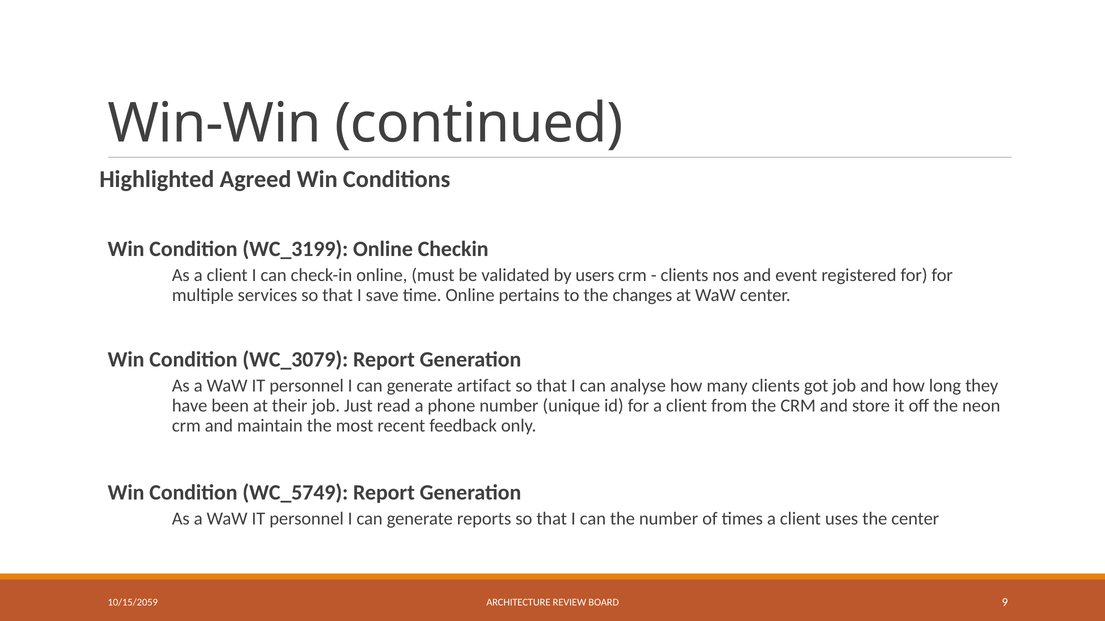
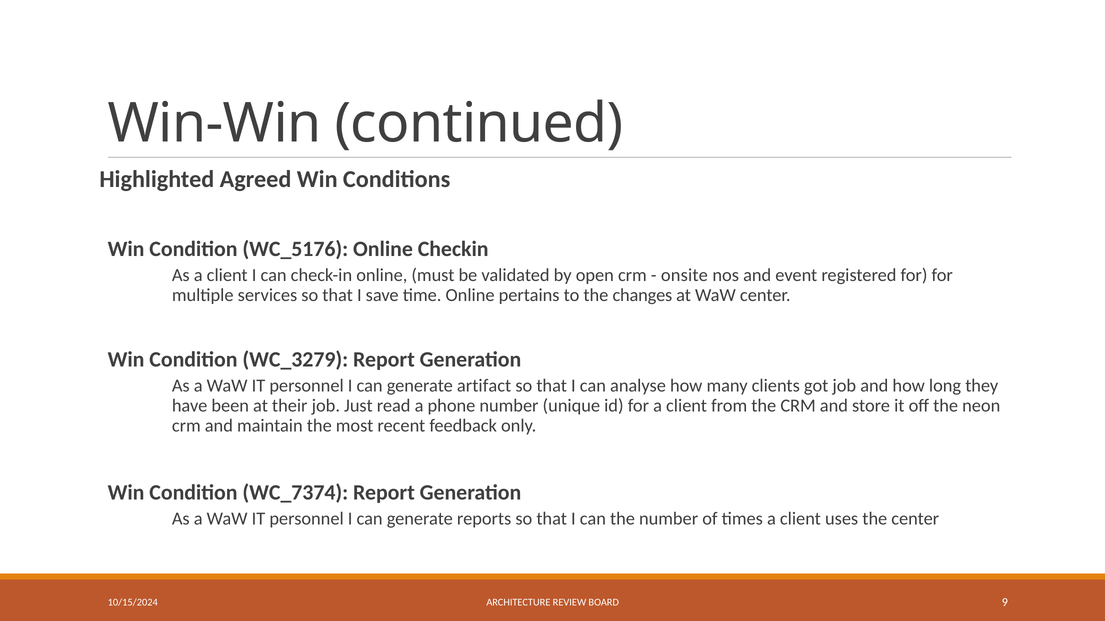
WC_3199: WC_3199 -> WC_5176 (295, 249)
users: users -> open (595, 276)
clients: clients -> onsite (684, 276)
WC_3079: WC_3079 -> WC_3279 (295, 360)
WC_5749: WC_5749 -> WC_7374 (295, 493)
10/15/2059: 10/15/2059 -> 10/15/2024 (133, 603)
